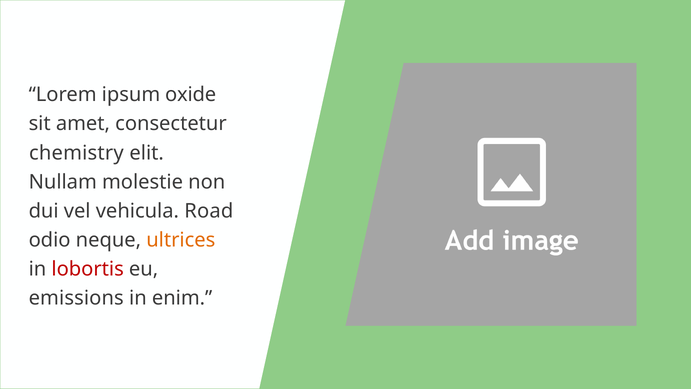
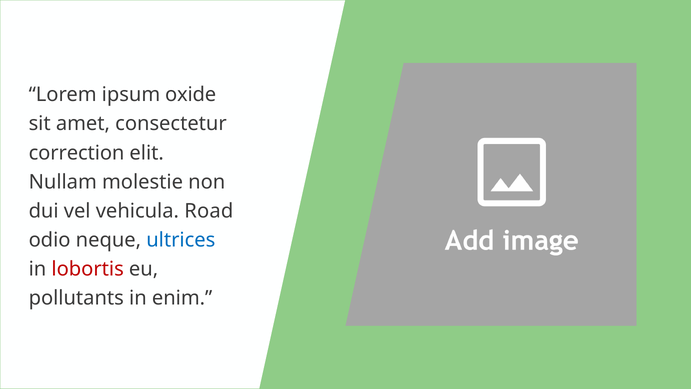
chemistry: chemistry -> correction (77, 153)
ultrices colour: orange -> blue (181, 240)
emissions: emissions -> pollutants (76, 298)
